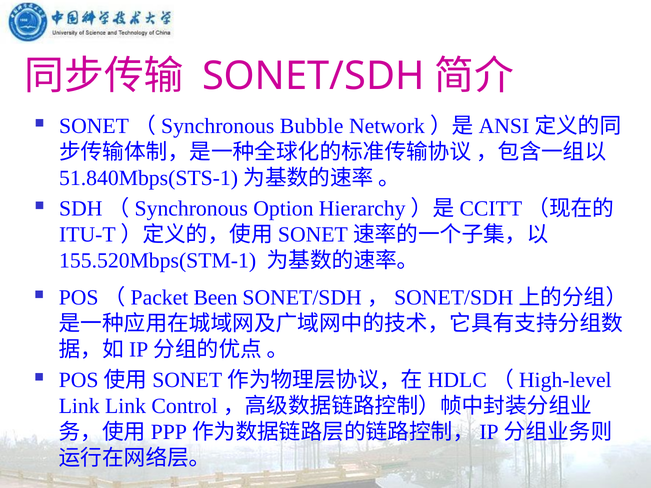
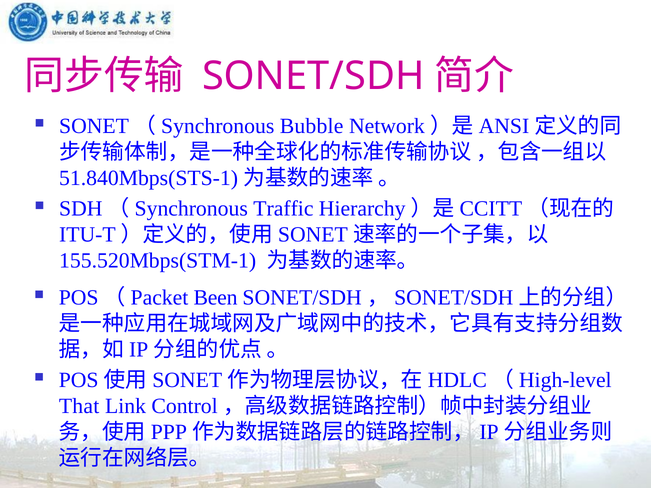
Option: Option -> Traffic (283, 209)
Link: Link -> That (79, 406)
